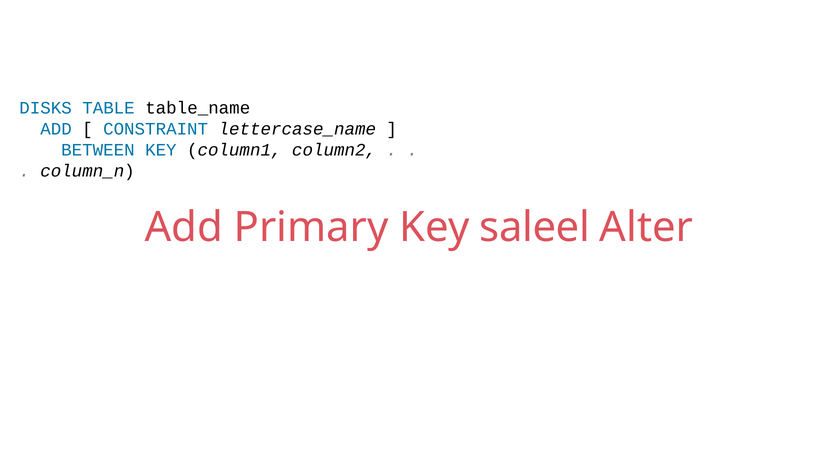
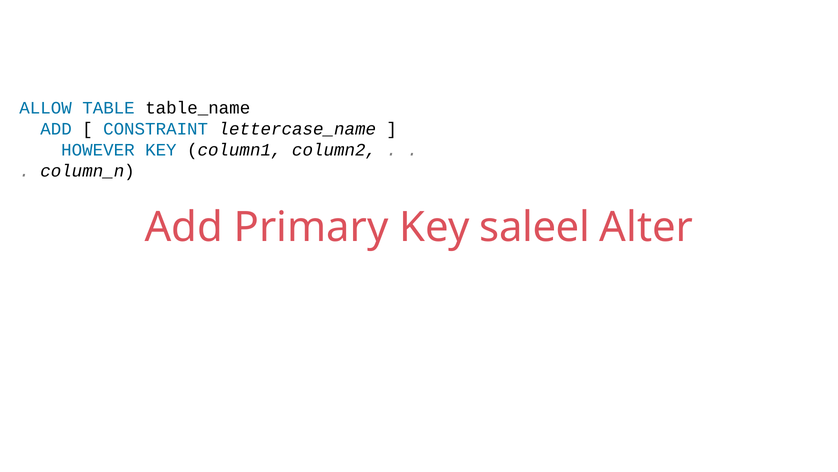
DISKS: DISKS -> ALLOW (46, 108)
BETWEEN: BETWEEN -> HOWEVER (98, 150)
